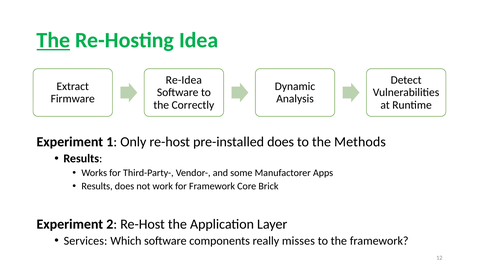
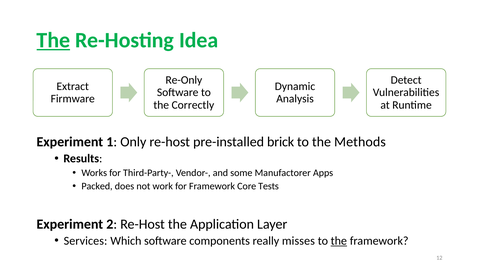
Re-Idea: Re-Idea -> Re-Only (184, 80)
pre-installed does: does -> brick (281, 142)
Results: Results -> Packed (97, 186)
Brick: Brick -> Tests (269, 186)
the underline: none -> present (339, 240)
